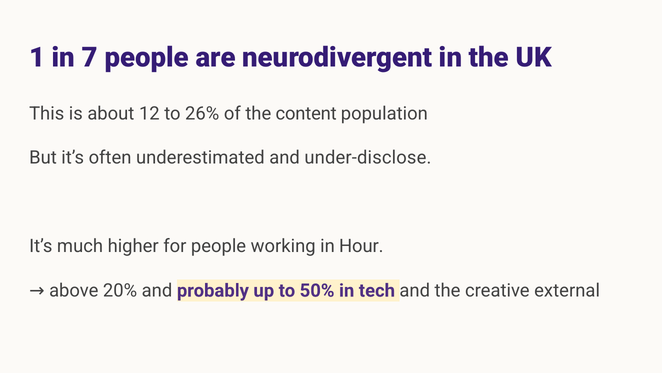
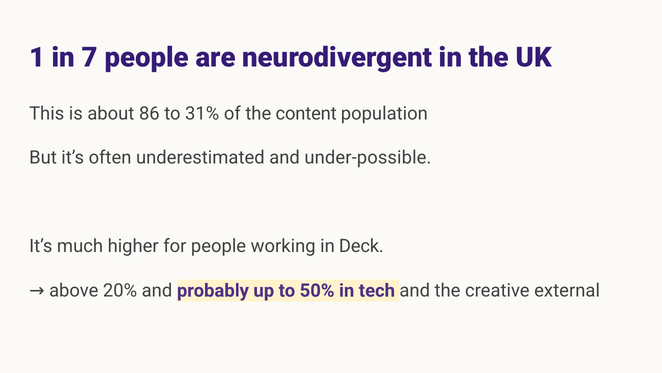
12: 12 -> 86 (149, 113)
26%: 26% -> 31% (202, 113)
under-disclose: under-disclose -> under-possible (368, 158)
Hour: Hour -> Deck (361, 246)
